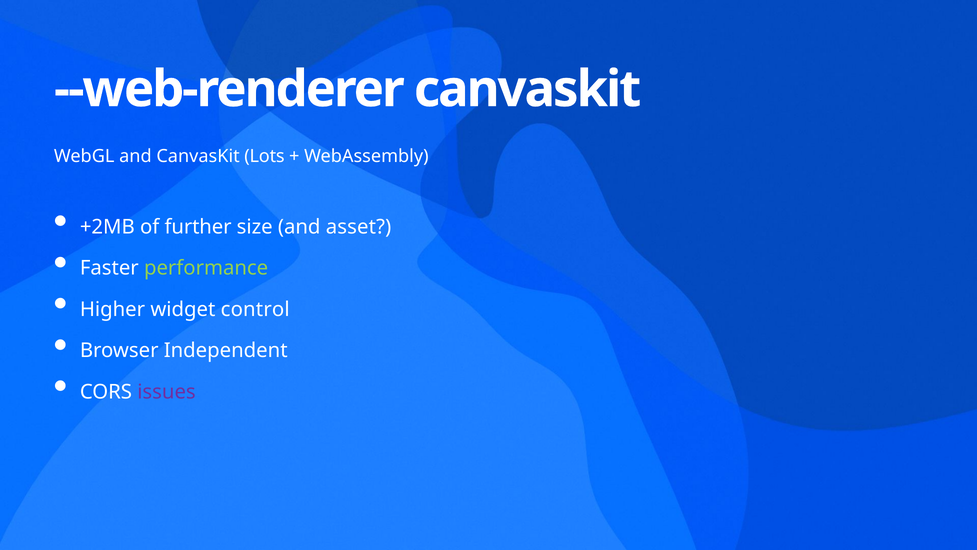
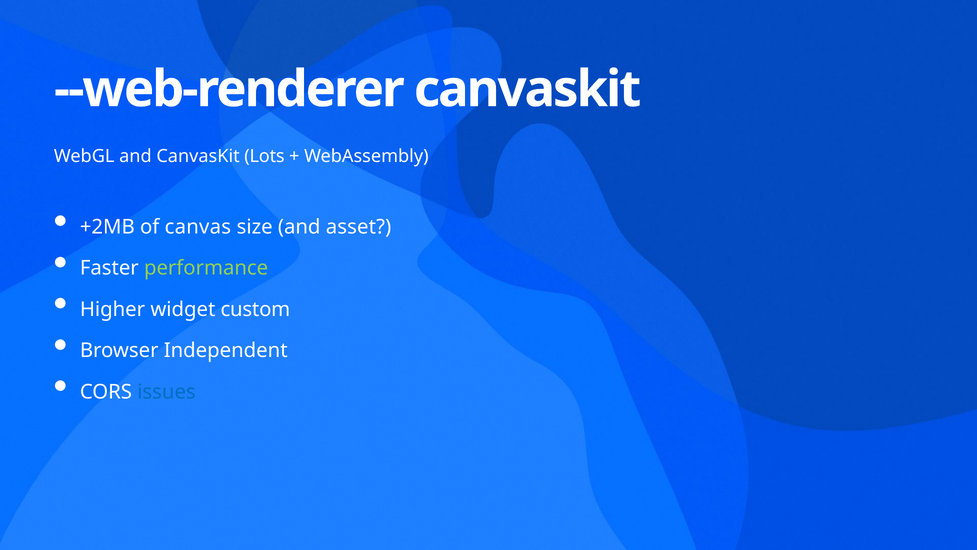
further: further -> canvas (198, 227)
control: control -> custom (255, 309)
issues colour: purple -> blue (166, 392)
